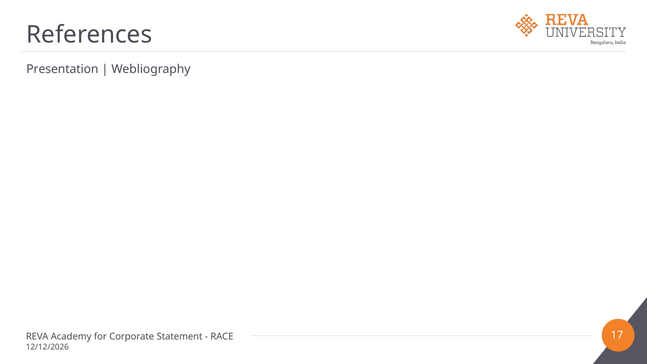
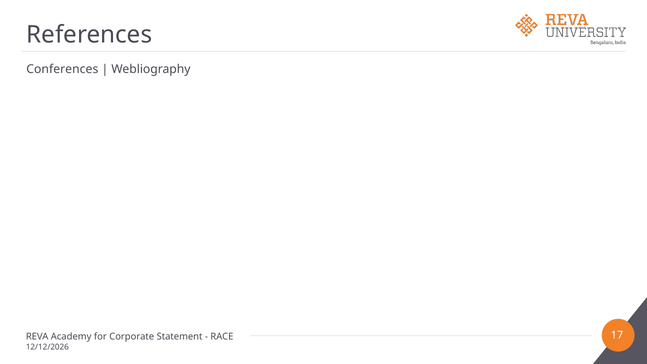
Presentation: Presentation -> Conferences (62, 69)
